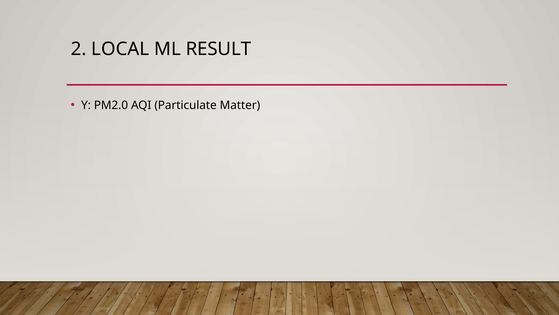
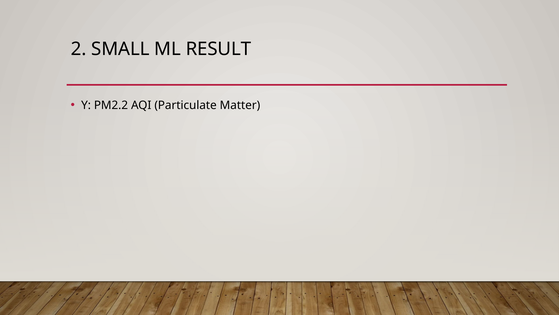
LOCAL: LOCAL -> SMALL (120, 49)
PM2.0: PM2.0 -> PM2.2 (111, 105)
